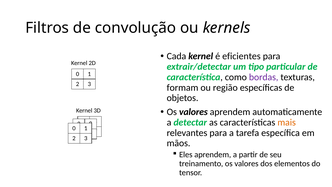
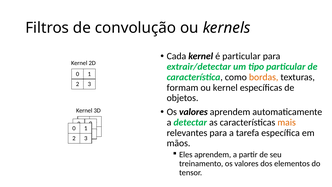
é eficientes: eficientes -> particular (241, 56)
bordas colour: purple -> orange (264, 77)
ou região: região -> kernel (225, 87)
